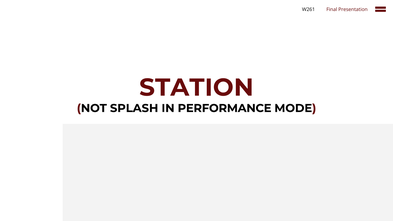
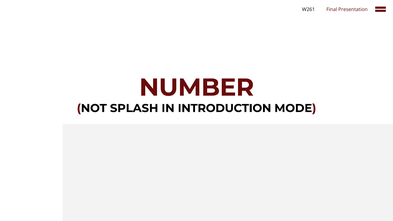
STATION: STATION -> NUMBER (197, 88)
PERFORMANCE: PERFORMANCE -> INTRODUCTION (225, 108)
